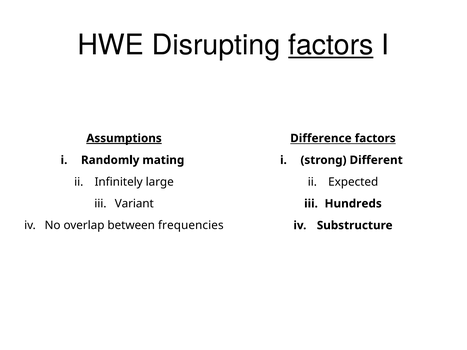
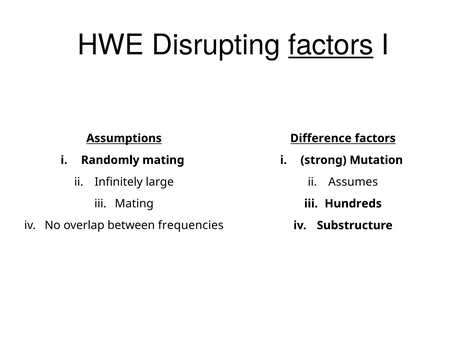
Assumptions underline: present -> none (124, 138)
Different: Different -> Mutation (376, 160)
Expected: Expected -> Assumes (353, 182)
Variant: Variant -> Mating (134, 204)
